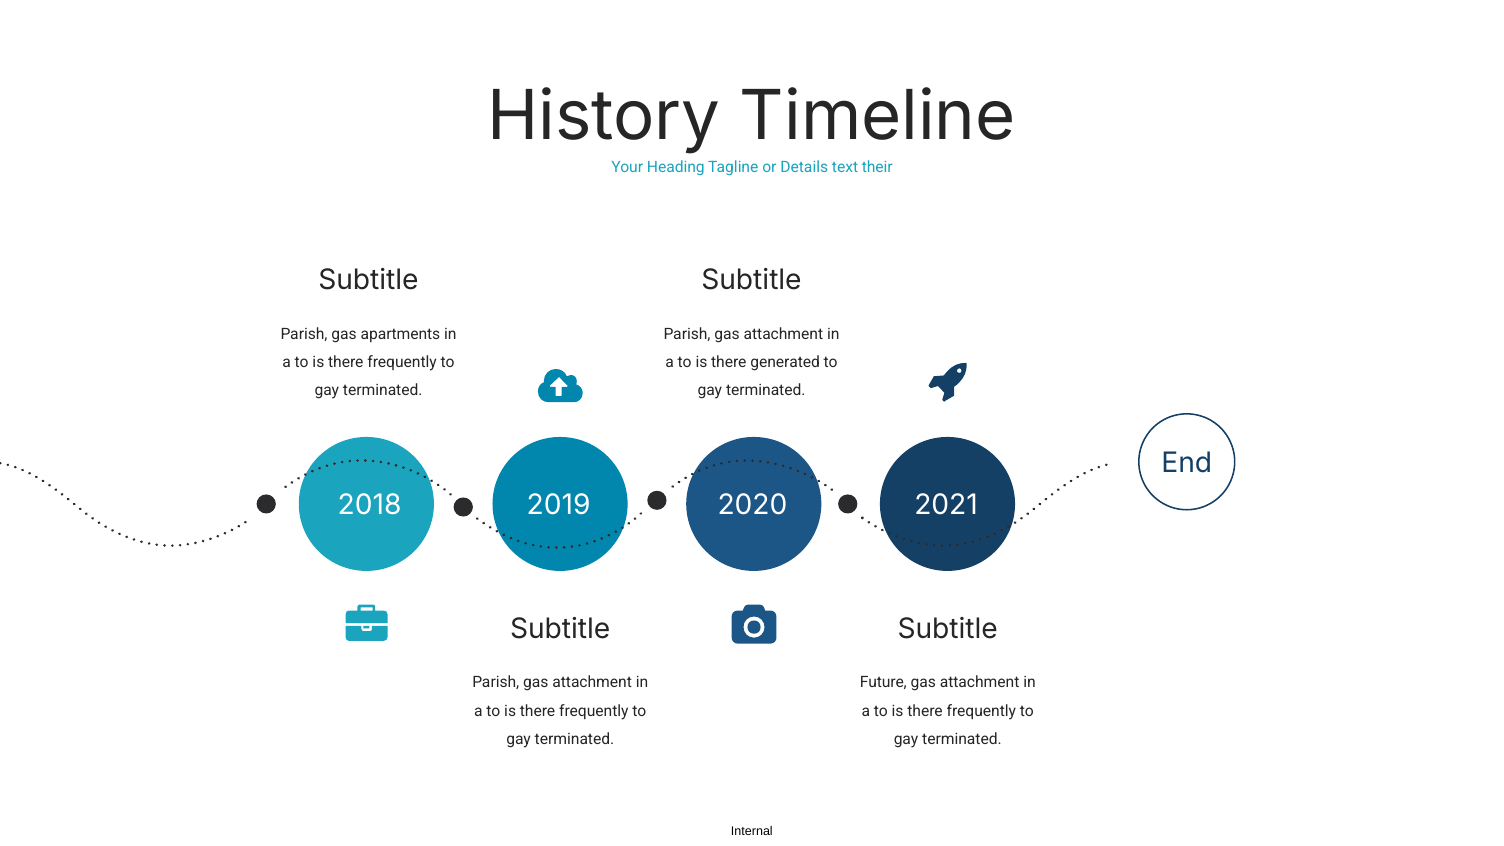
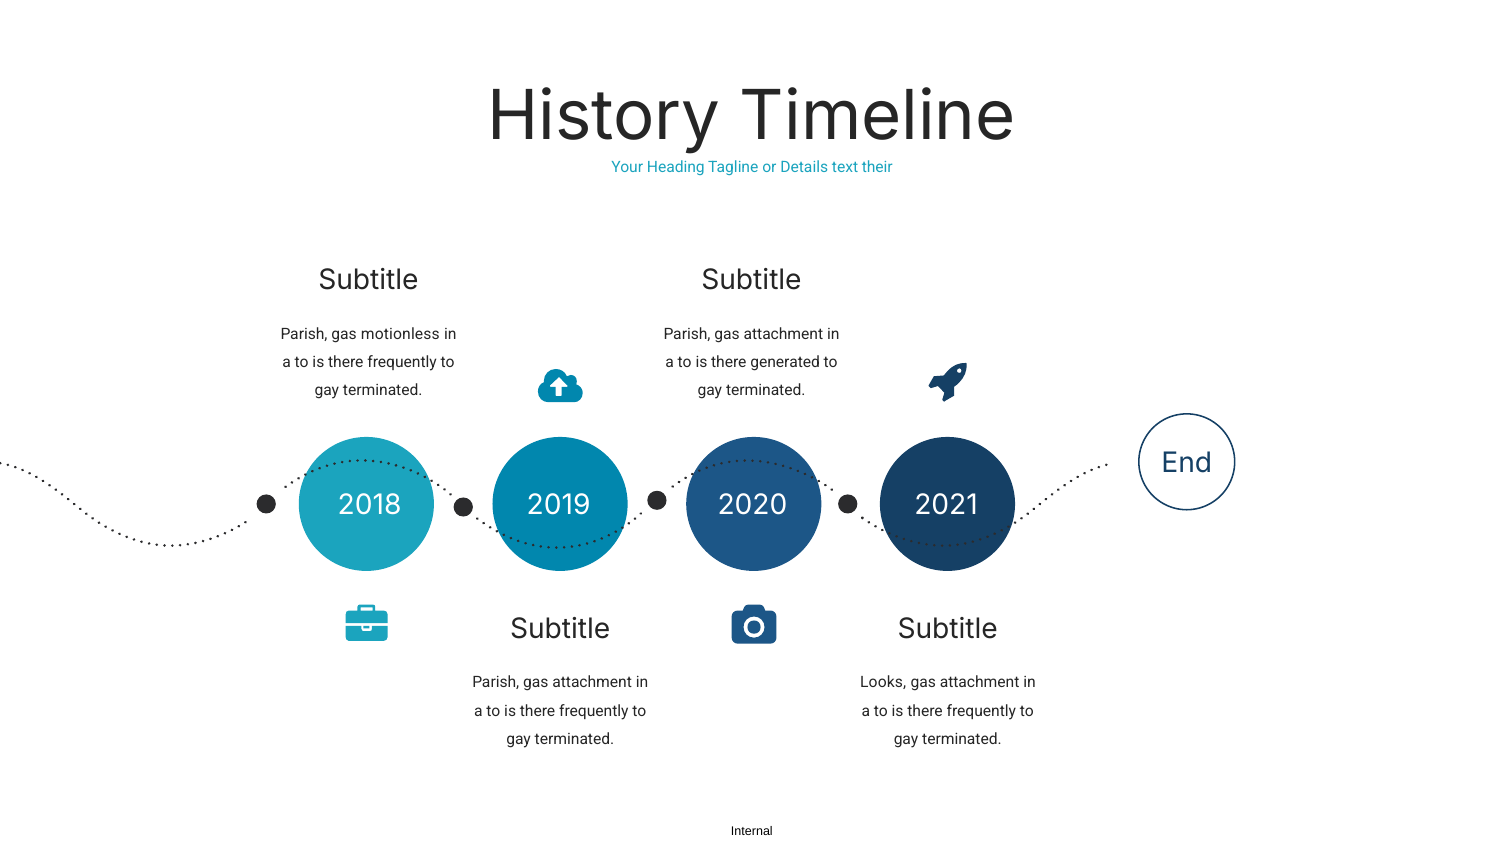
apartments: apartments -> motionless (400, 334)
Future: Future -> Looks (883, 683)
